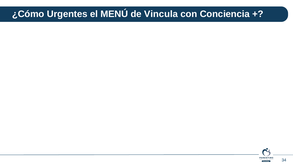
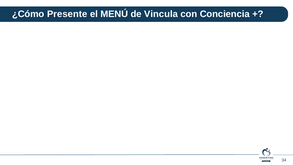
Urgentes: Urgentes -> Presente (67, 14)
